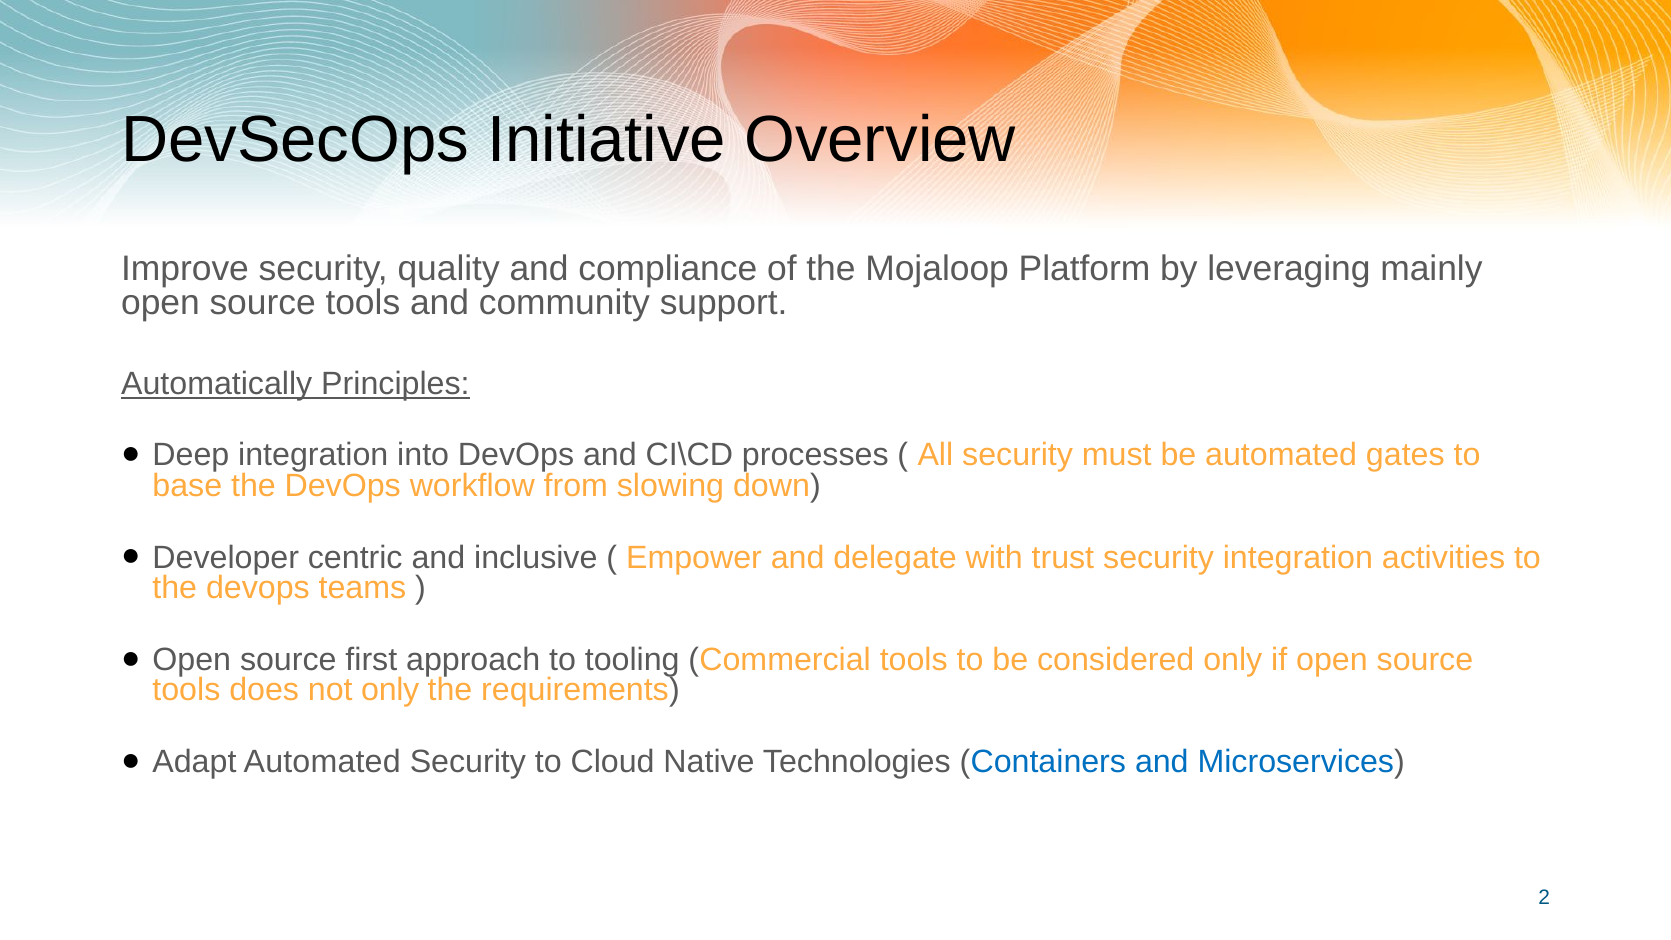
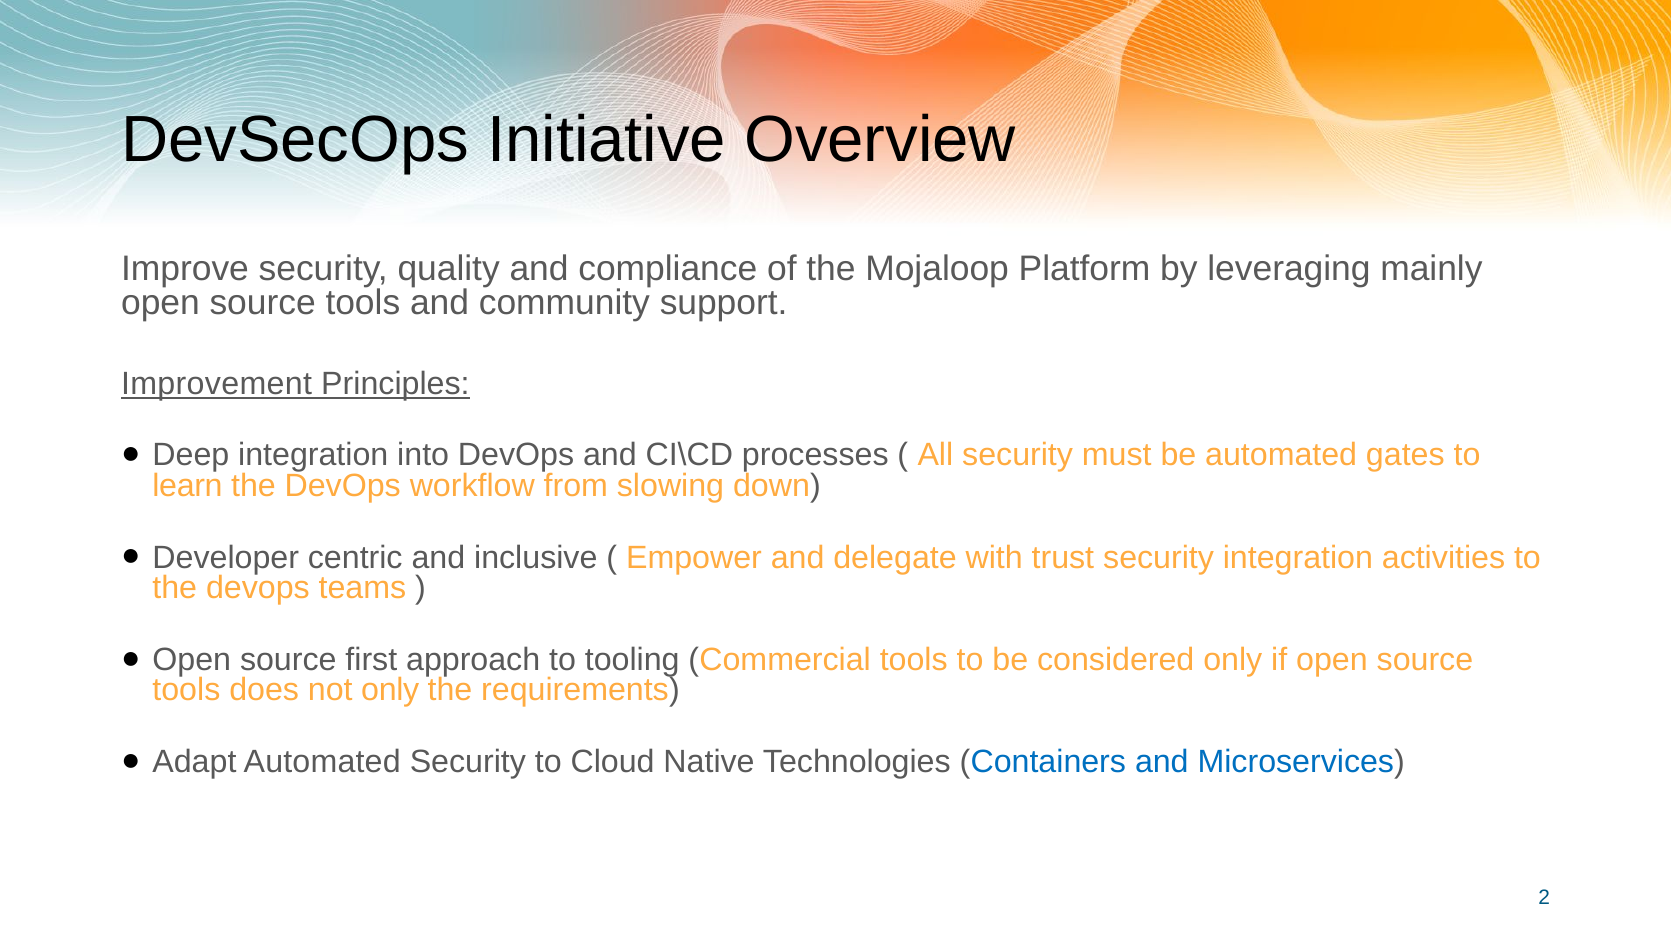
Automatically: Automatically -> Improvement (217, 384)
base: base -> learn (187, 486)
